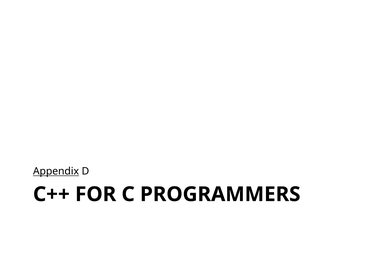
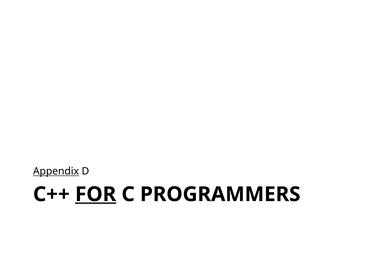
FOR underline: none -> present (96, 194)
